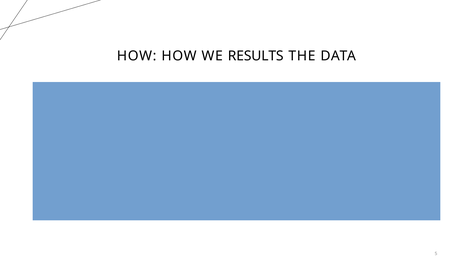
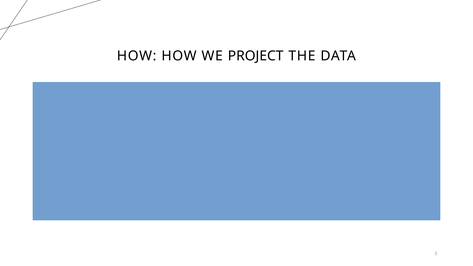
RESULTS: RESULTS -> PROJECT (256, 56)
